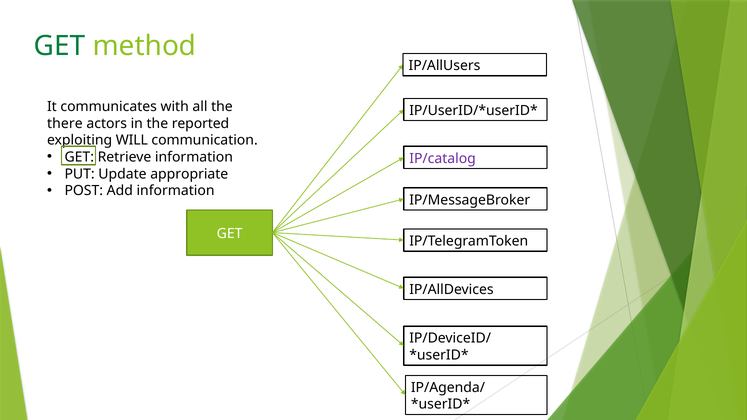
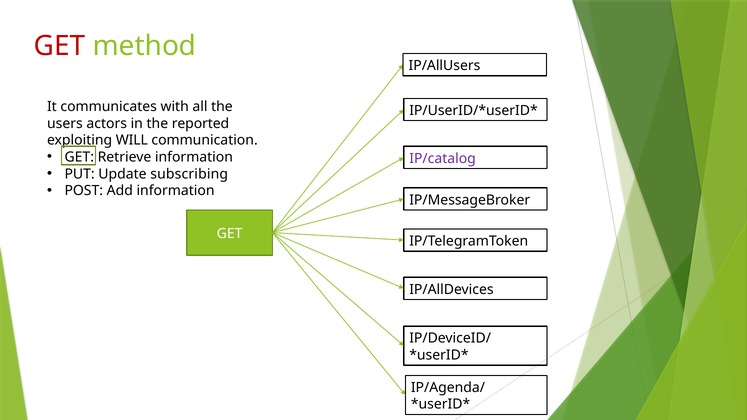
GET colour: green -> red (60, 46)
there: there -> users (65, 124)
appropriate: appropriate -> subscribing (189, 174)
